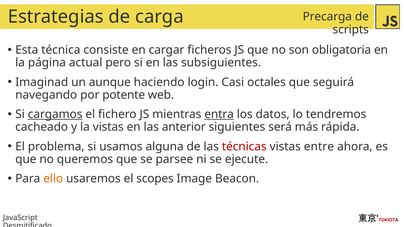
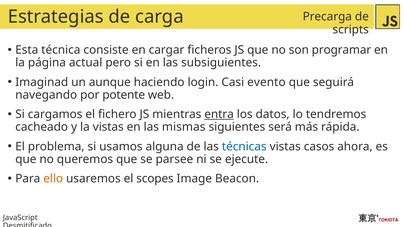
obligatoria: obligatoria -> programar (341, 50)
octales: octales -> evento (266, 82)
cargamos underline: present -> none (55, 114)
anterior: anterior -> mismas (184, 127)
técnicas colour: red -> blue (244, 147)
entre: entre -> casos (319, 147)
